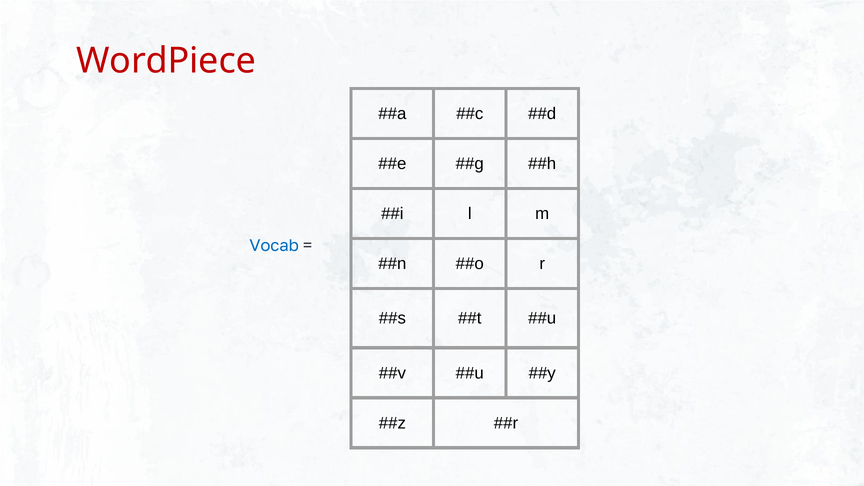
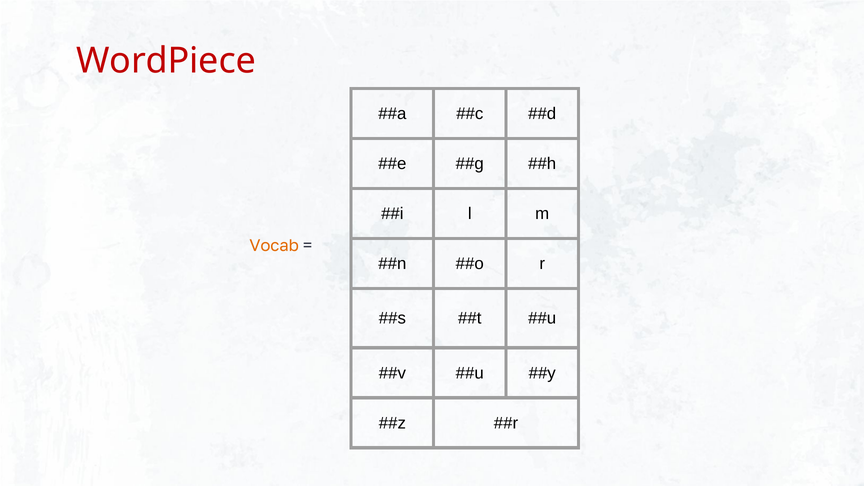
Vocab colour: blue -> orange (274, 246)
